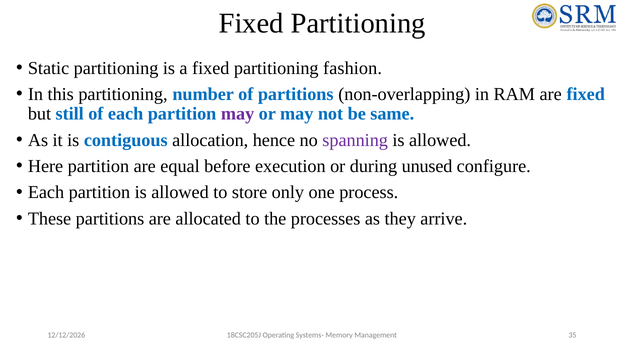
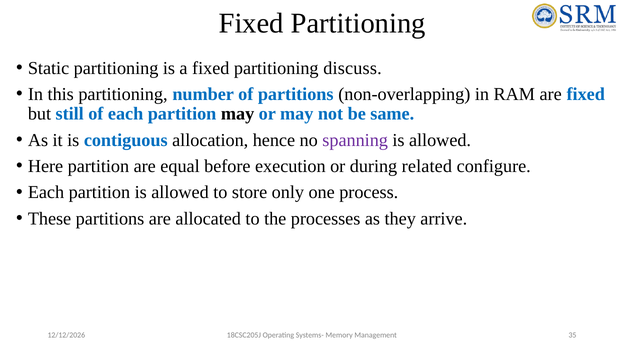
fashion: fashion -> discuss (353, 68)
may colour: purple -> black (238, 114)
unused: unused -> related (427, 166)
